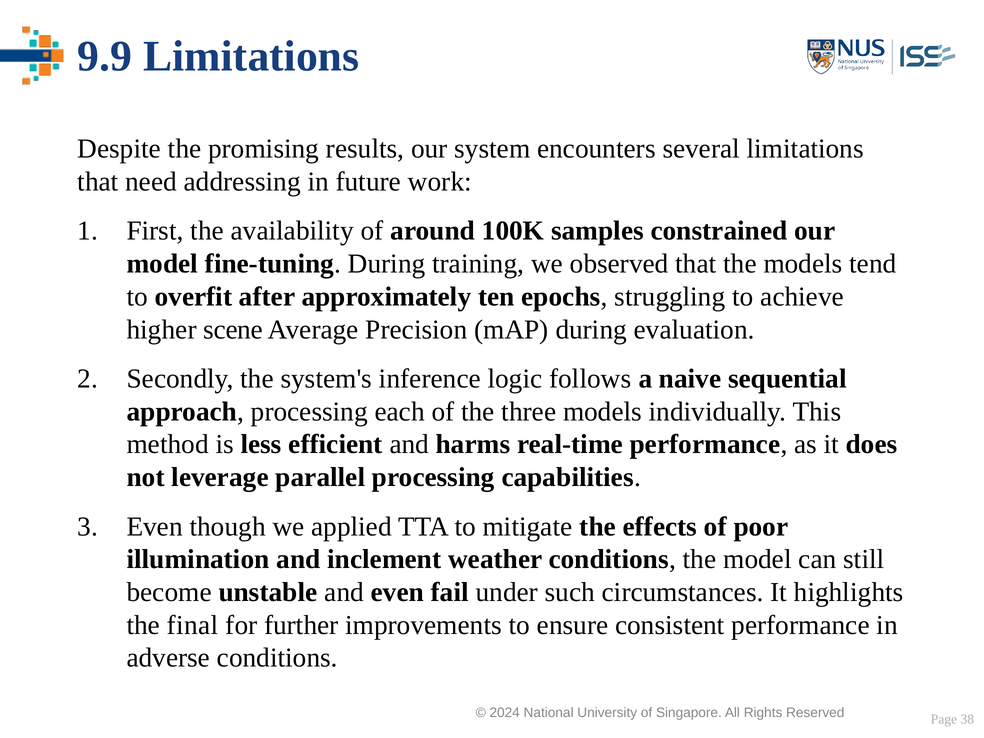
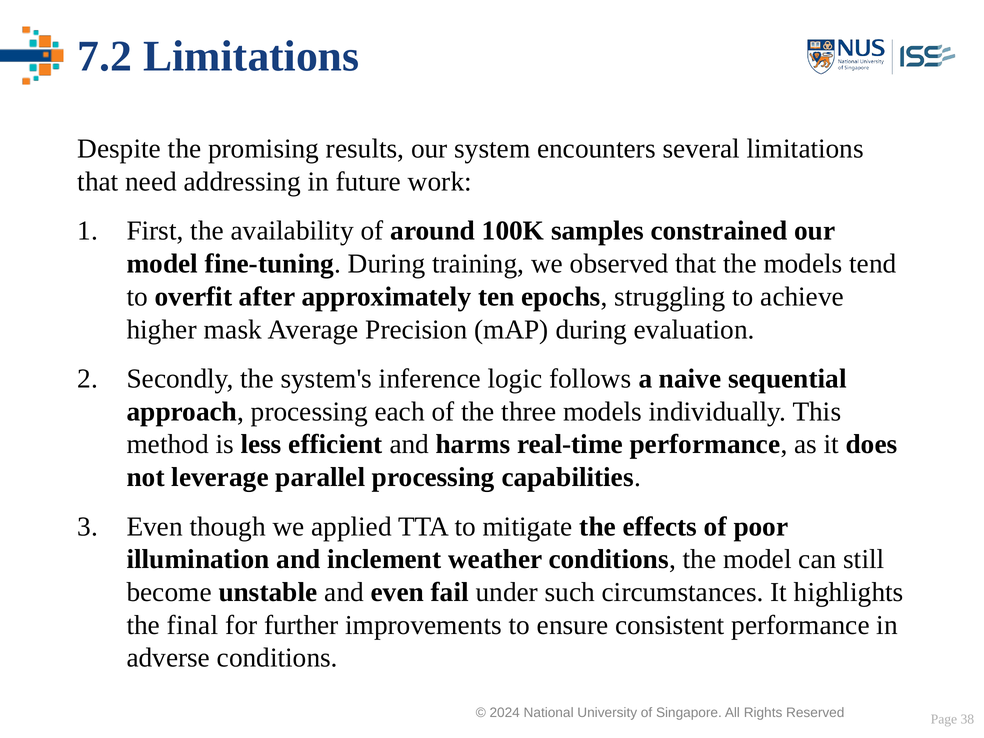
9.9: 9.9 -> 7.2 (105, 56)
scene: scene -> mask (233, 330)
